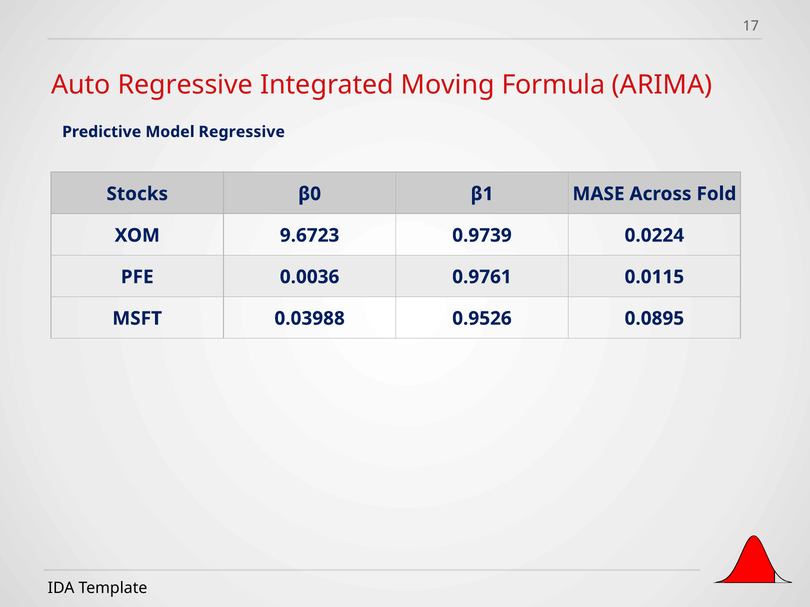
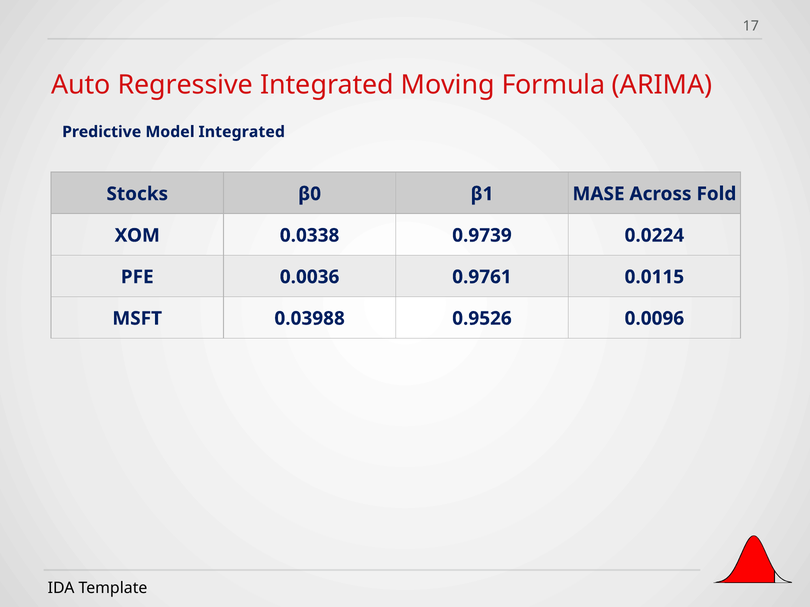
Model Regressive: Regressive -> Integrated (242, 132)
9.6723: 9.6723 -> 0.0338 (310, 236)
0.0895: 0.0895 -> 0.0096 (654, 319)
